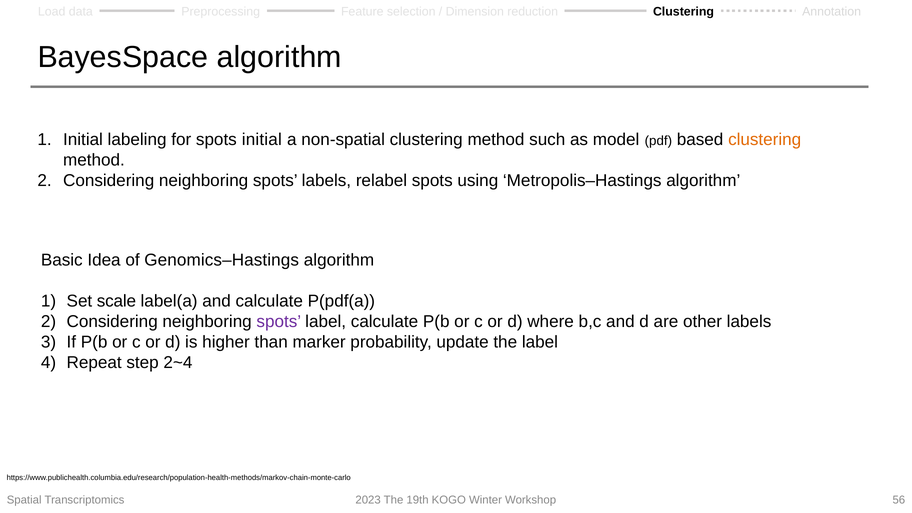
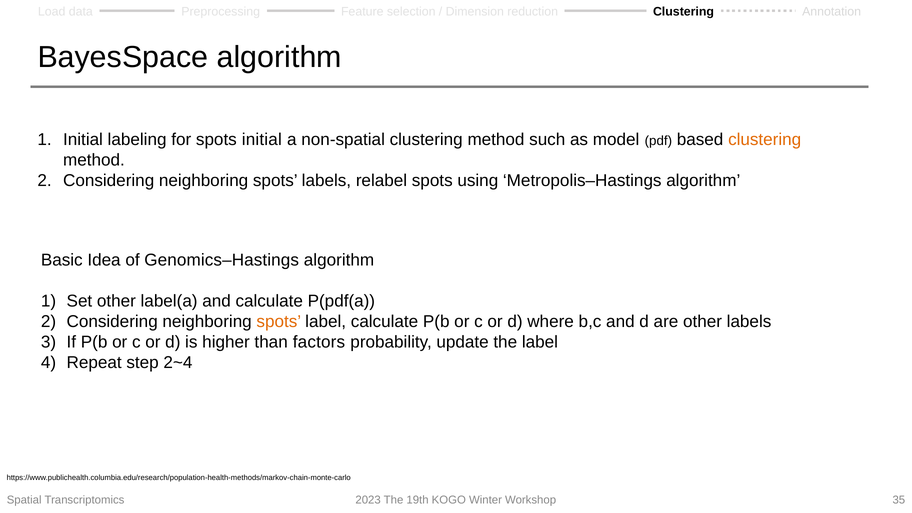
Set scale: scale -> other (116, 301)
spots colour: purple -> orange (279, 322)
marker: marker -> factors (319, 342)
56: 56 -> 35 (899, 500)
